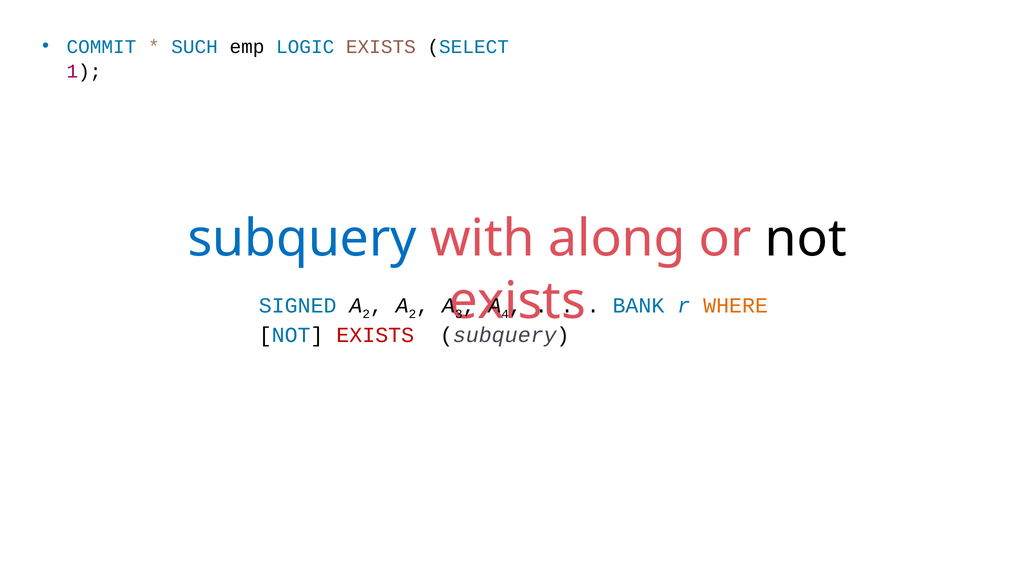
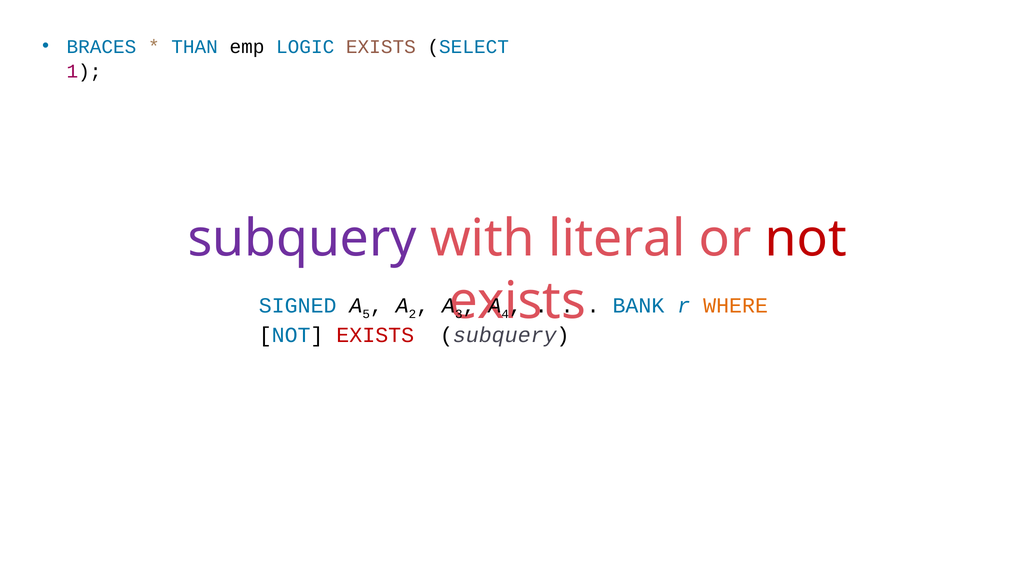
COMMIT: COMMIT -> BRACES (101, 47)
SUCH: SUCH -> THAN (195, 47)
subquery colour: blue -> purple (302, 239)
along: along -> literal (617, 239)
not colour: black -> red (806, 239)
2: 2 -> 5 (366, 314)
